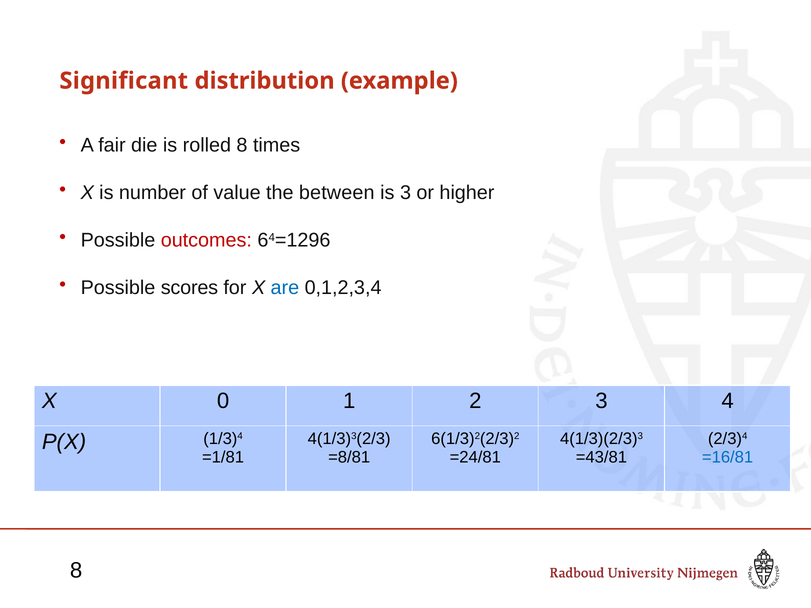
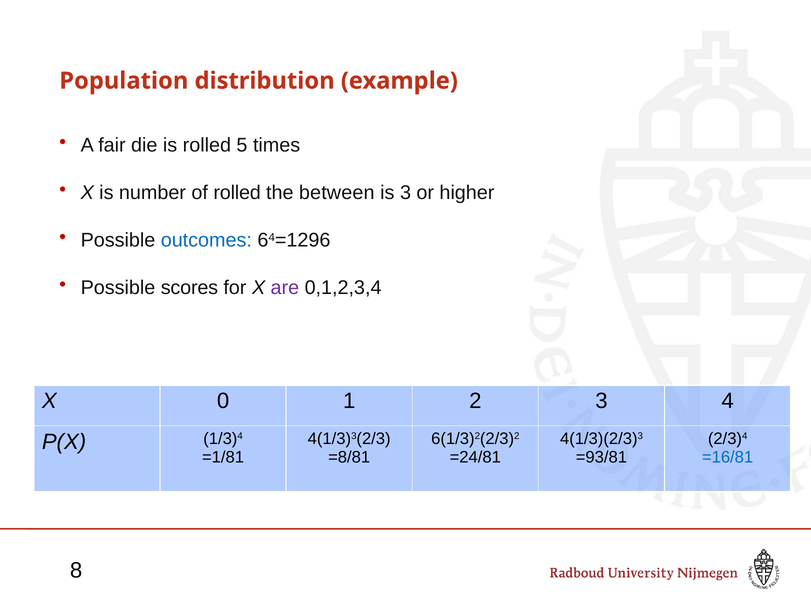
Significant: Significant -> Population (124, 81)
rolled 8: 8 -> 5 (242, 146)
of value: value -> rolled (237, 193)
outcomes colour: red -> blue (206, 241)
are colour: blue -> purple (285, 288)
=43/81: =43/81 -> =93/81 (601, 457)
